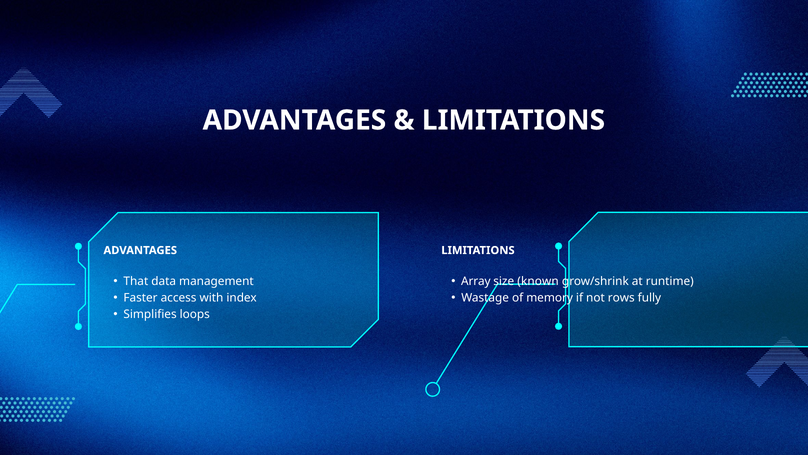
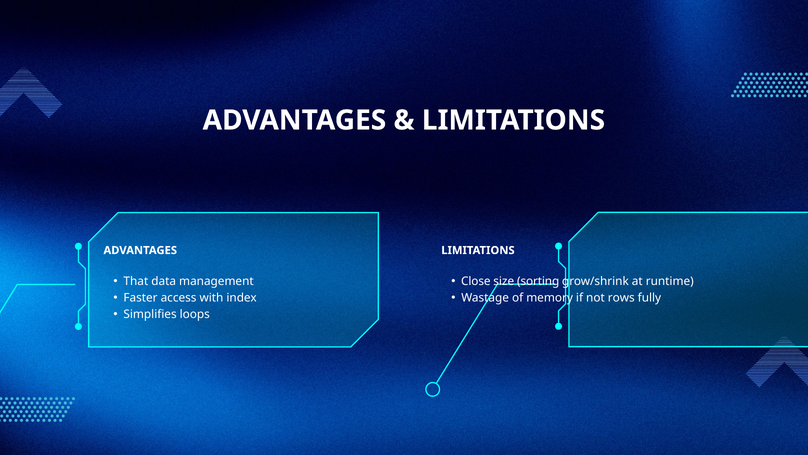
Array: Array -> Close (476, 281)
known: known -> sorting (538, 281)
